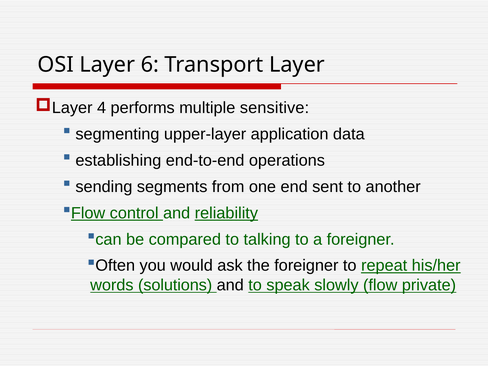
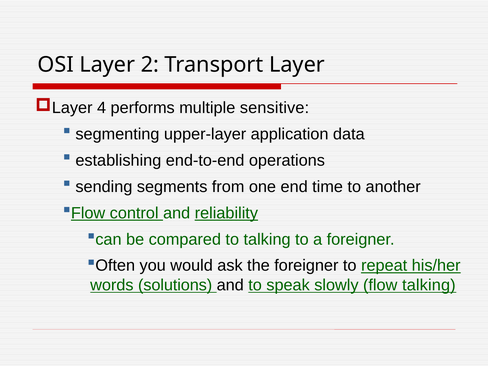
6: 6 -> 2 (150, 65)
sent: sent -> time (328, 187)
flow private: private -> talking (429, 285)
